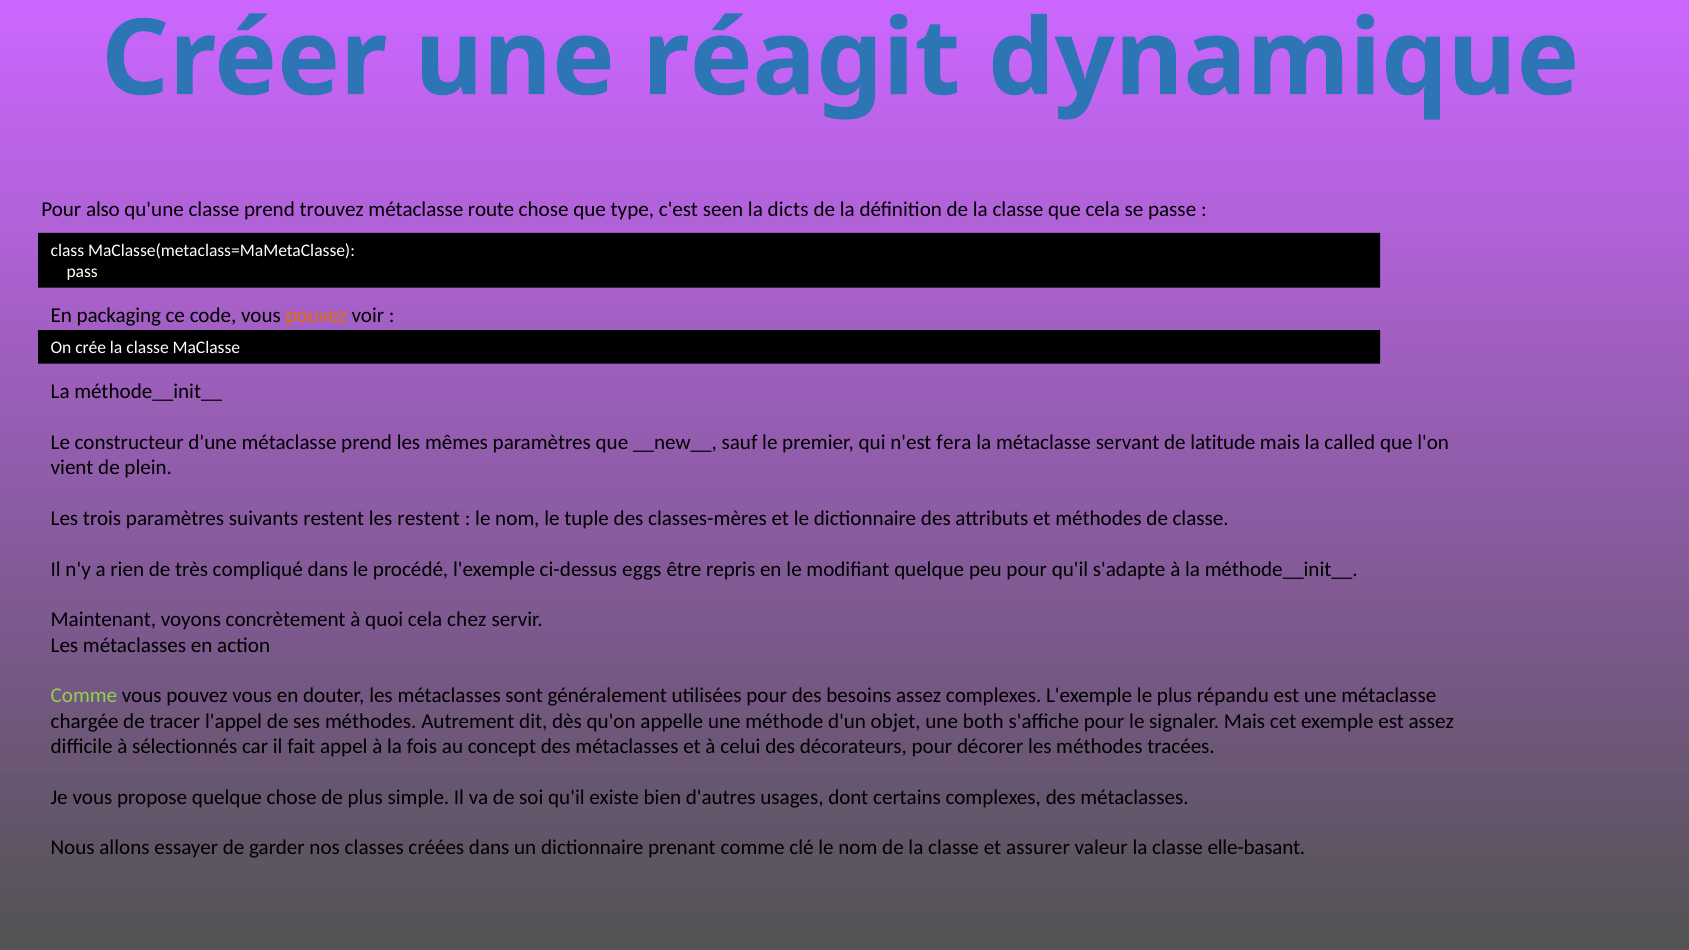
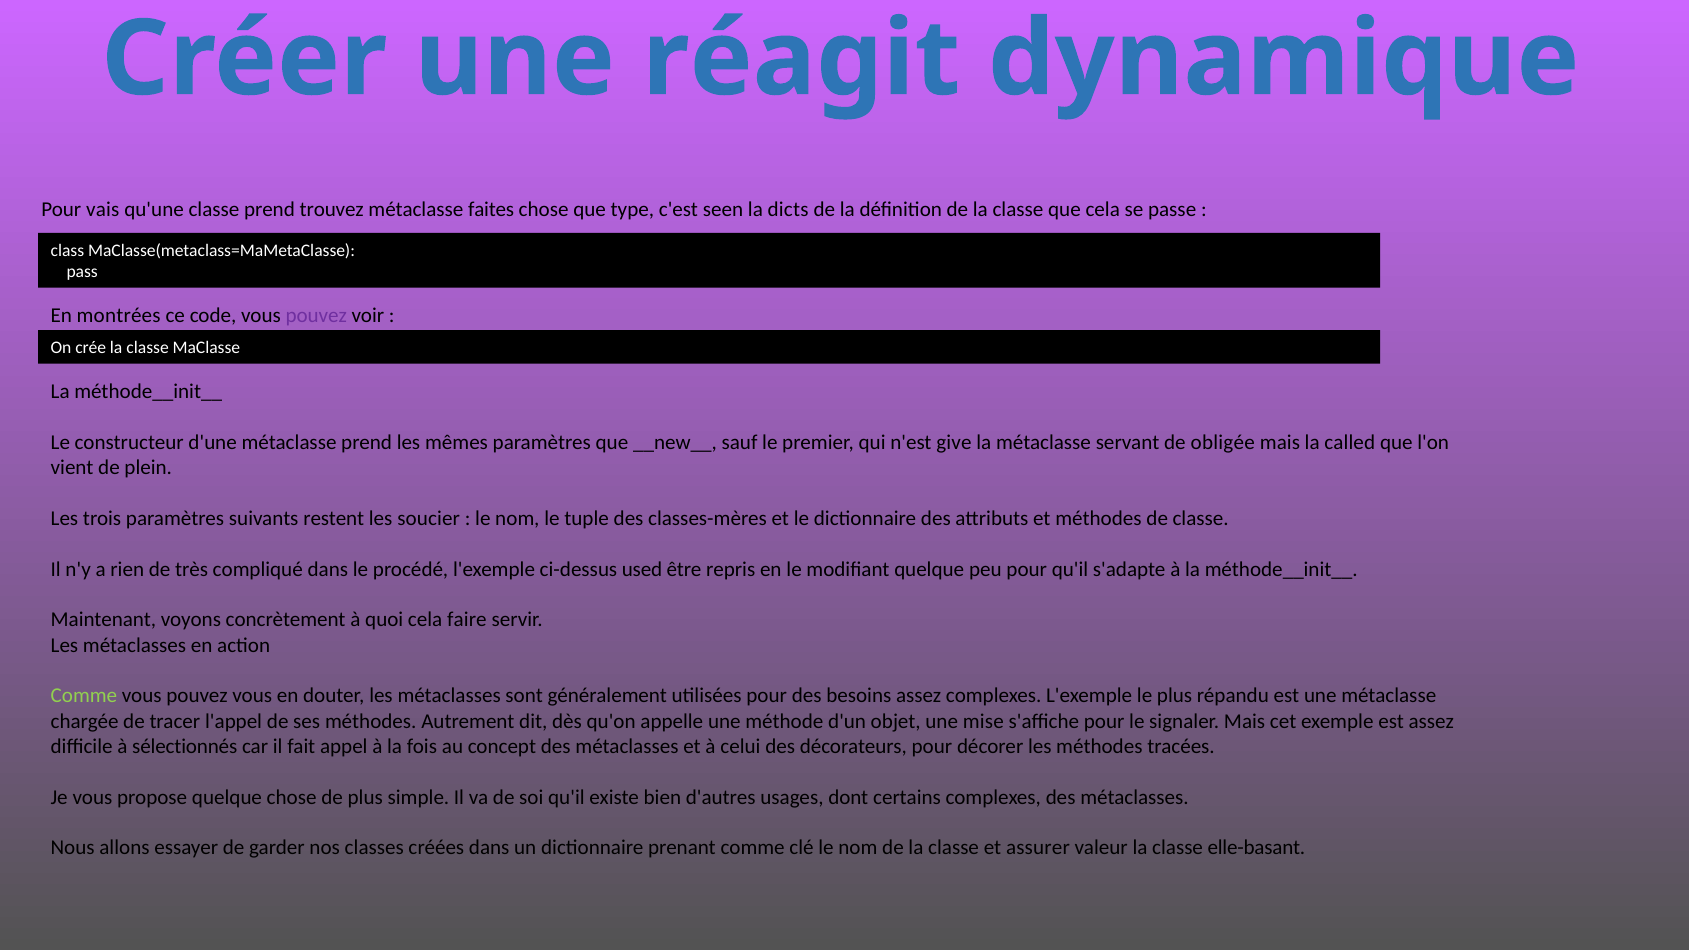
also: also -> vais (103, 210)
route: route -> faites (491, 210)
packaging: packaging -> montrées (119, 316)
pouvez colour: orange -> purple (316, 316)
fera: fera -> give (954, 442)
latitude: latitude -> obligée (1223, 442)
les restent: restent -> soucier (429, 518)
eggs: eggs -> used (642, 569)
chez: chez -> faire (467, 620)
both: both -> mise (983, 721)
